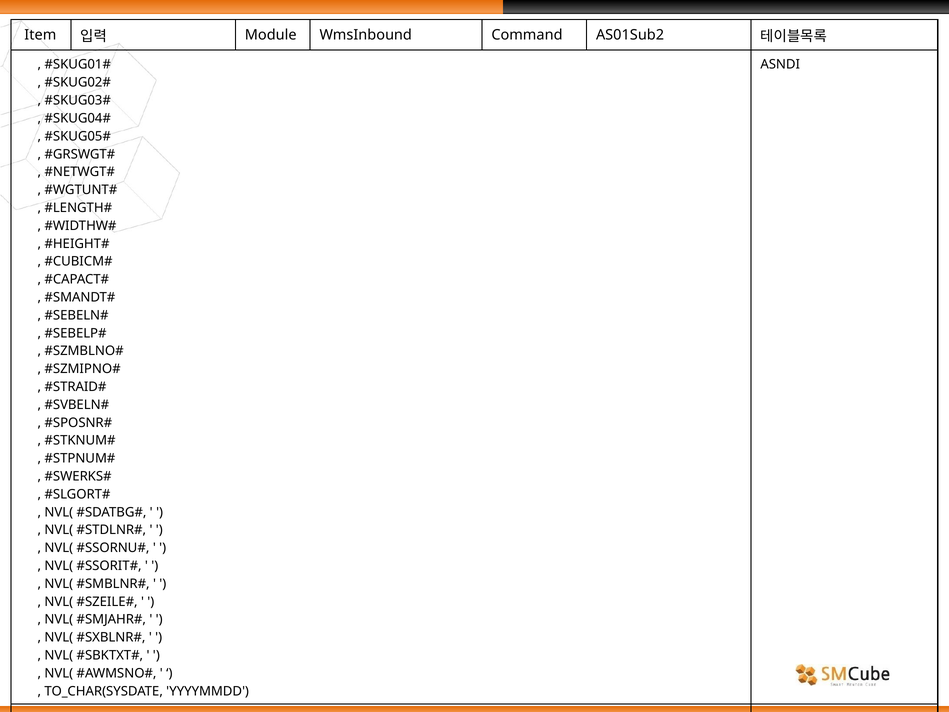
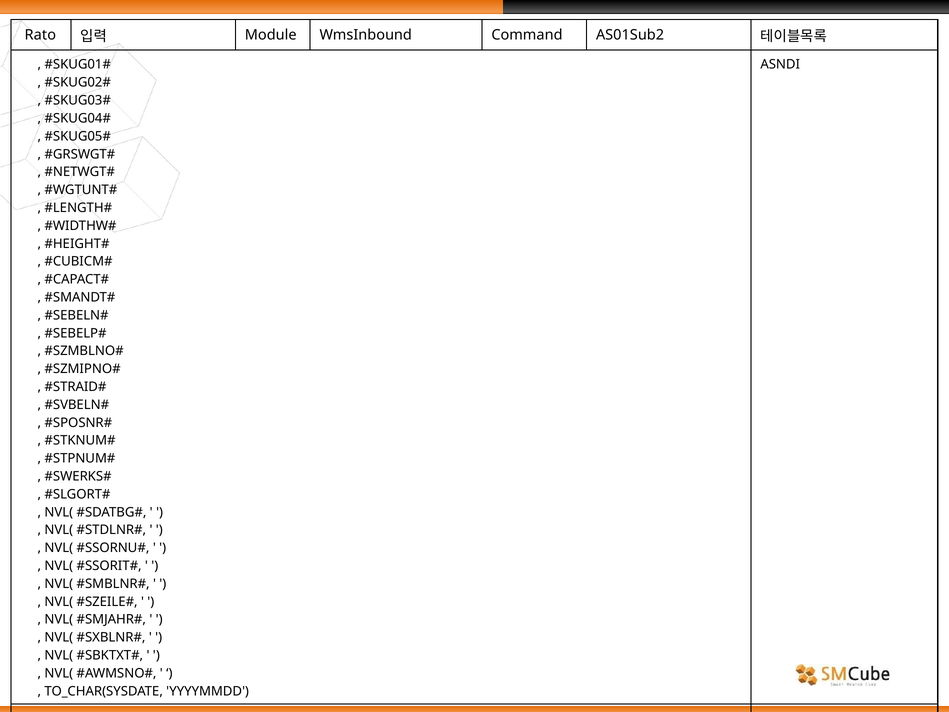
Item: Item -> Rato (40, 35)
